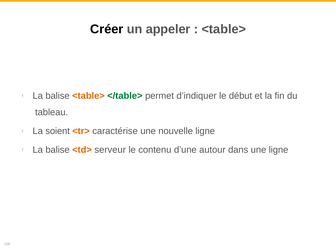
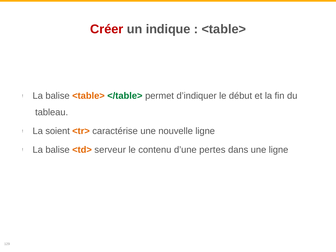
Créer colour: black -> red (107, 29)
appeler: appeler -> indique (168, 29)
autour: autour -> pertes (212, 150)
